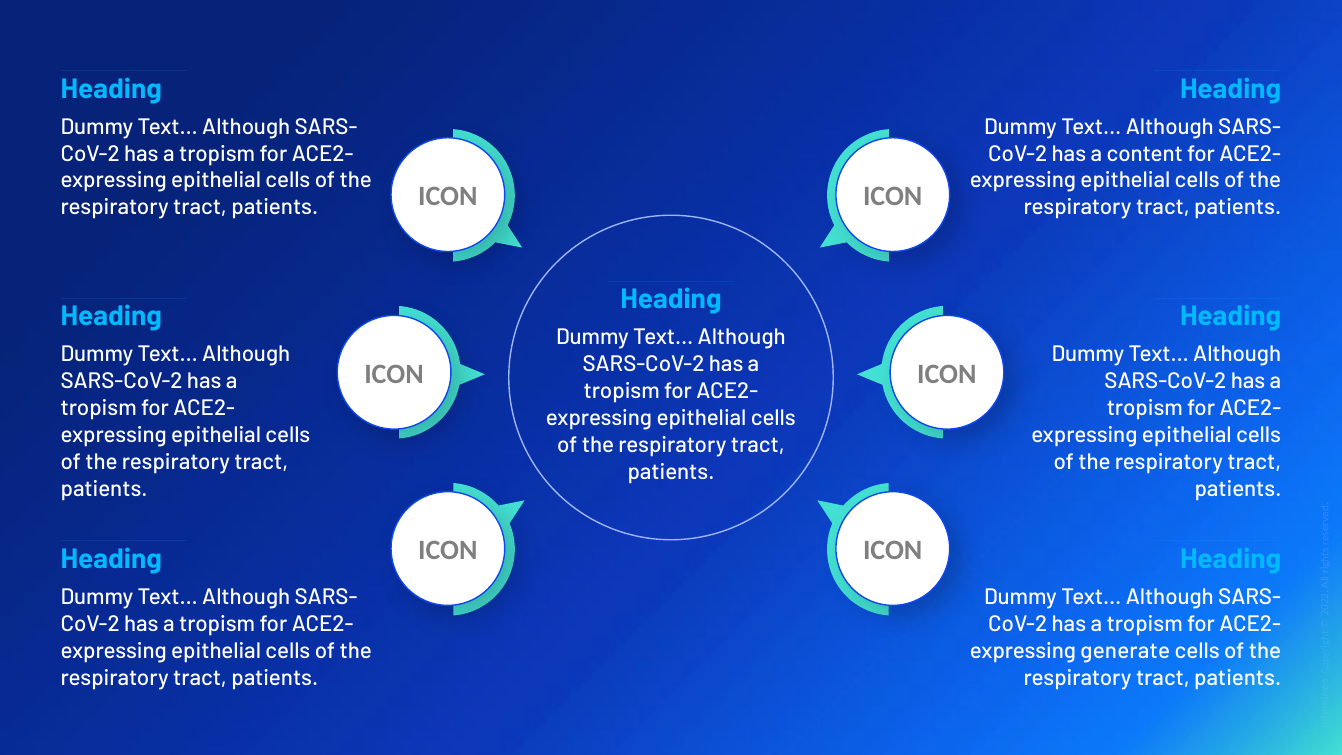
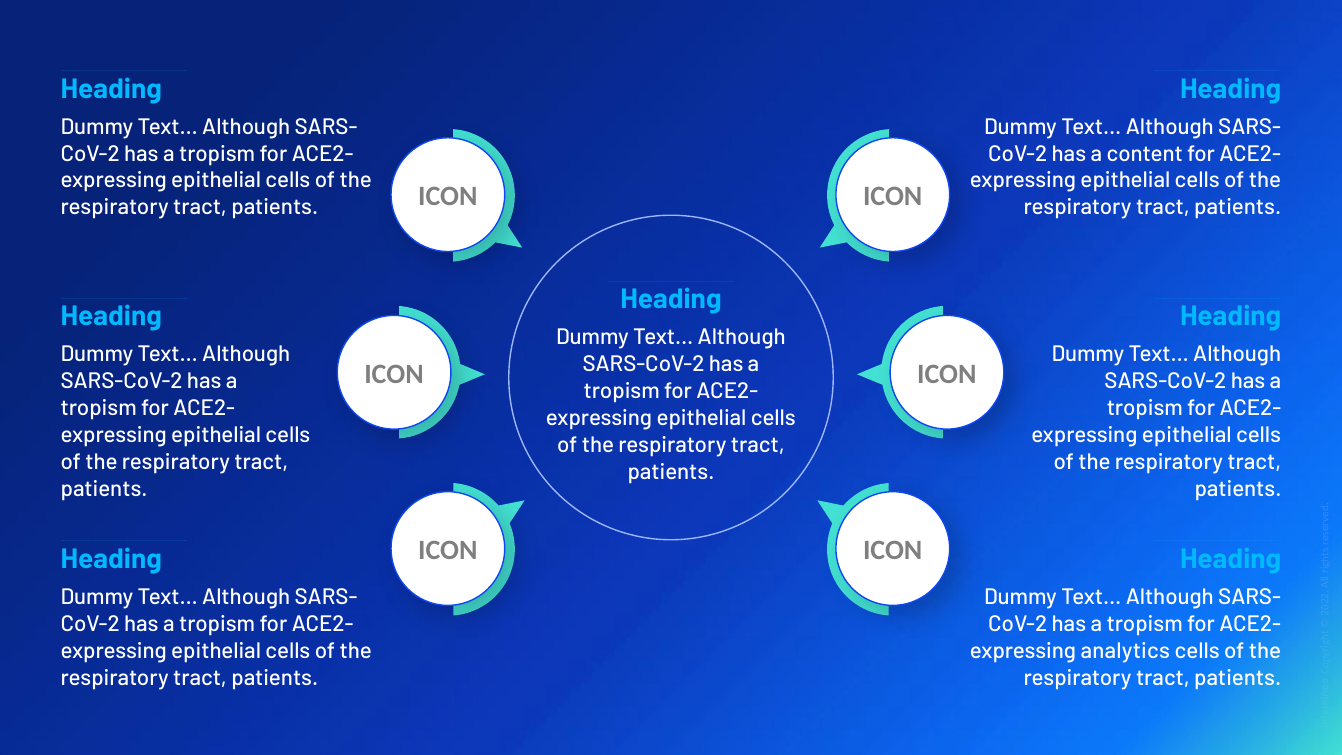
generate: generate -> analytics (1125, 651)
